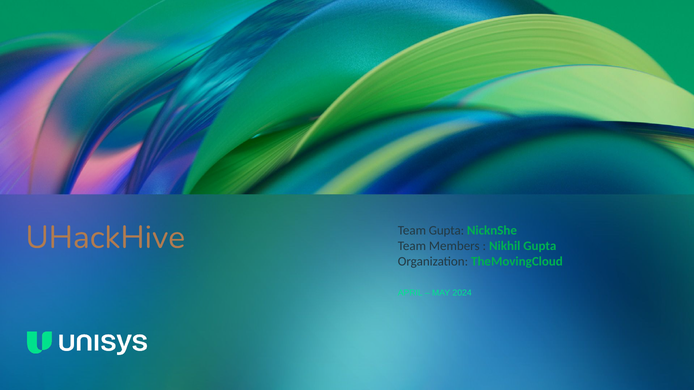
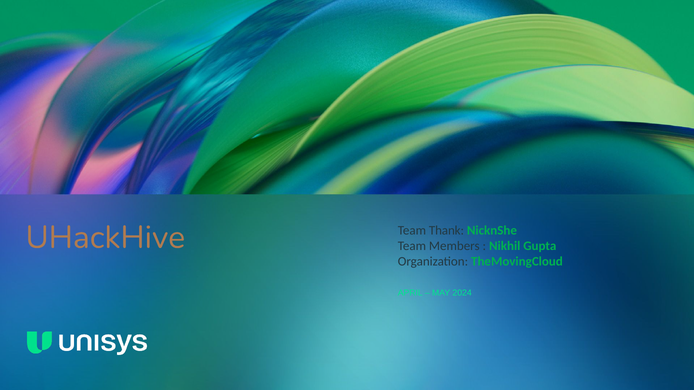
Team Gupta: Gupta -> Thank (446, 231)
